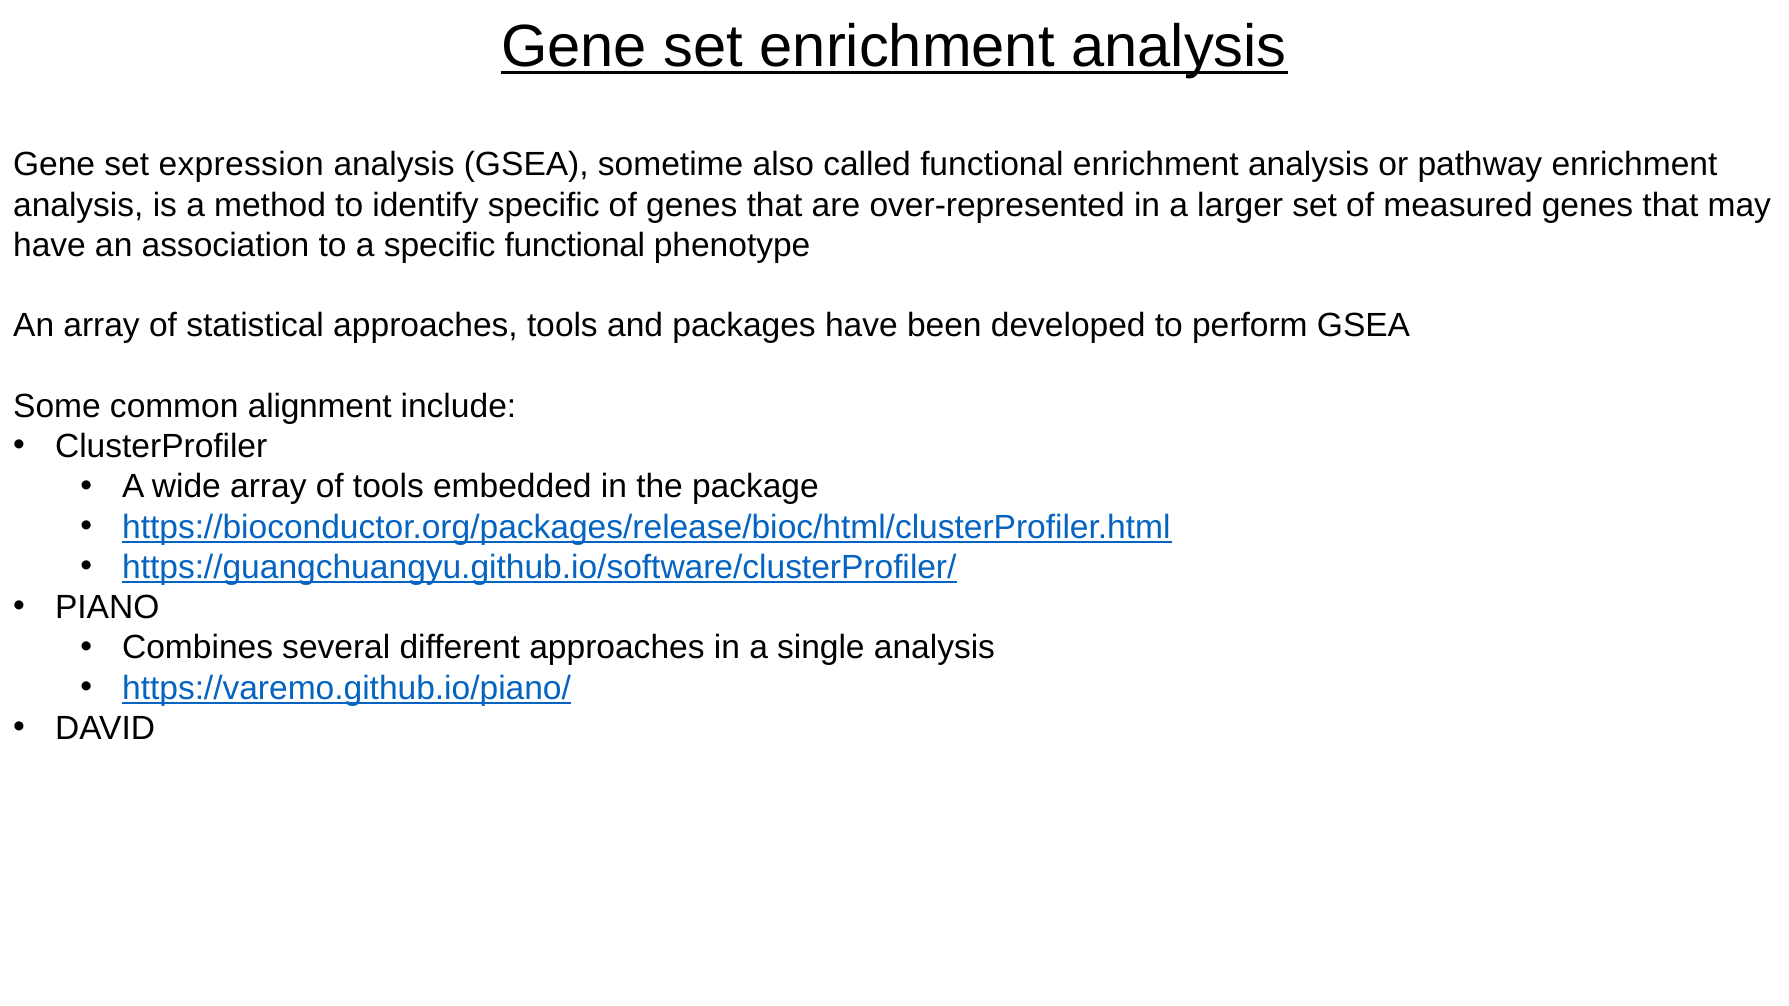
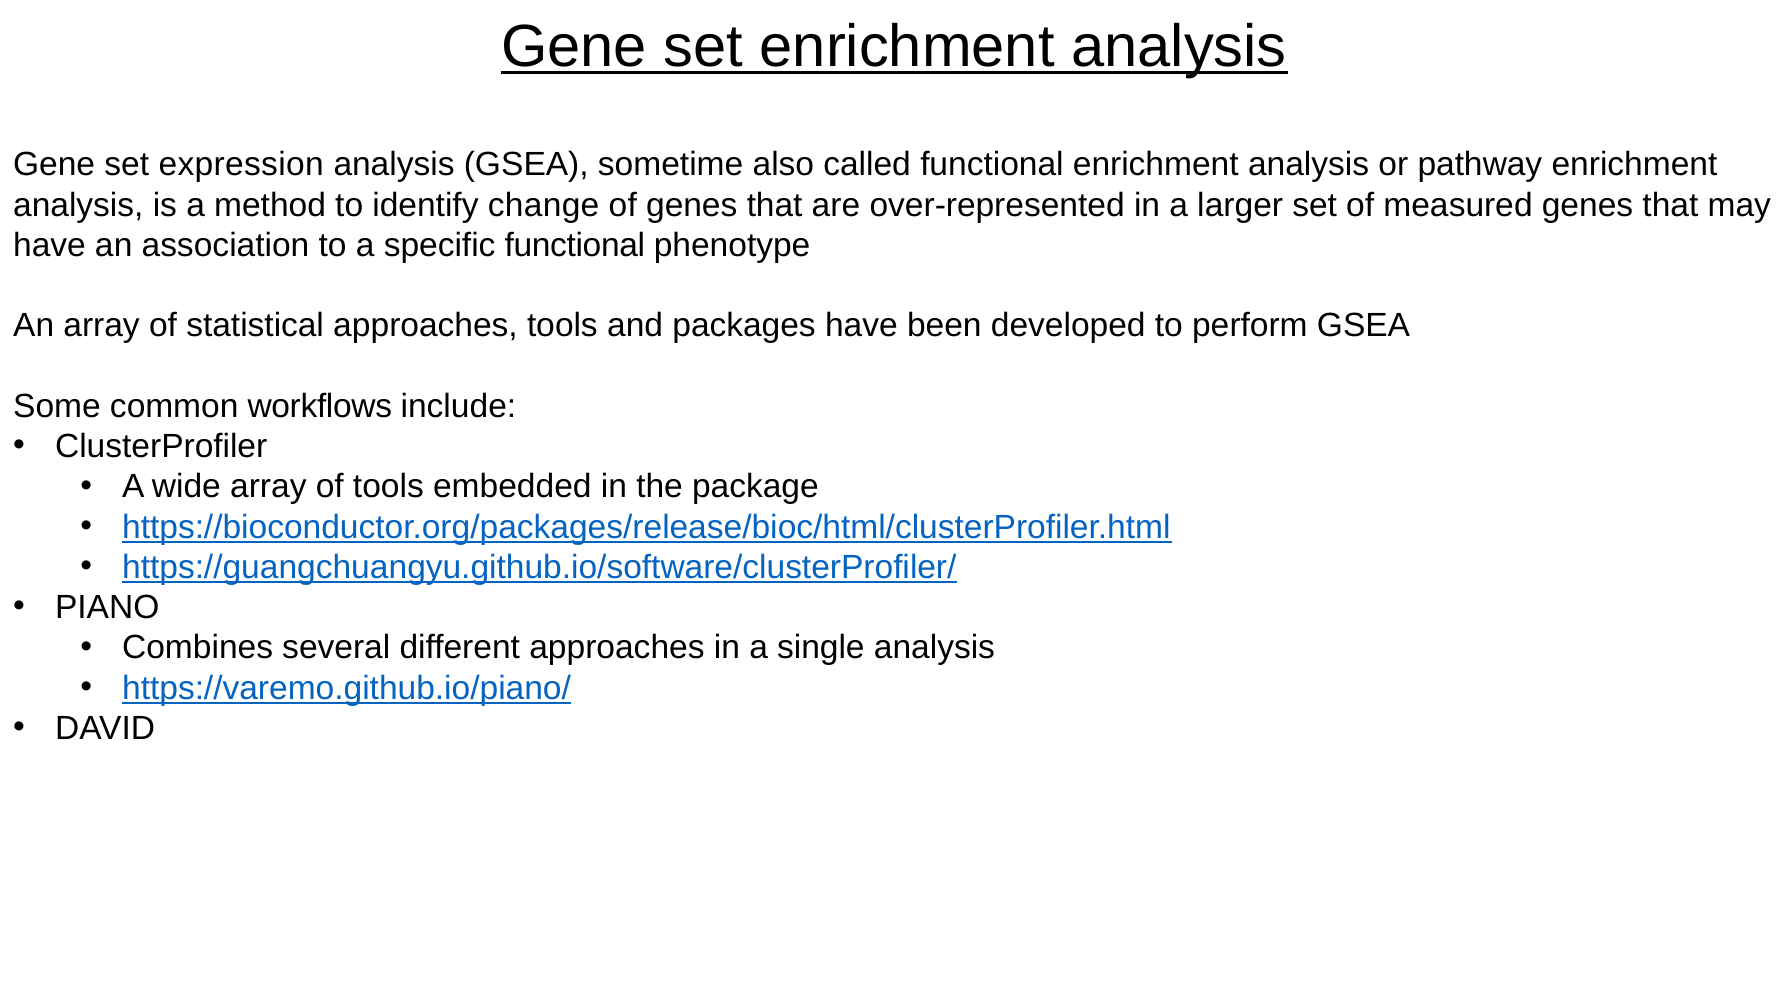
identify specific: specific -> change (544, 205)
alignment: alignment -> workflows (320, 406)
